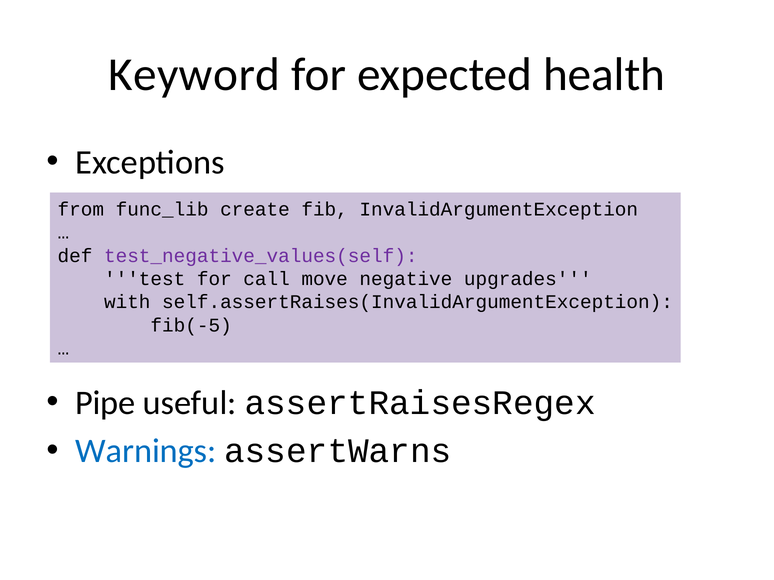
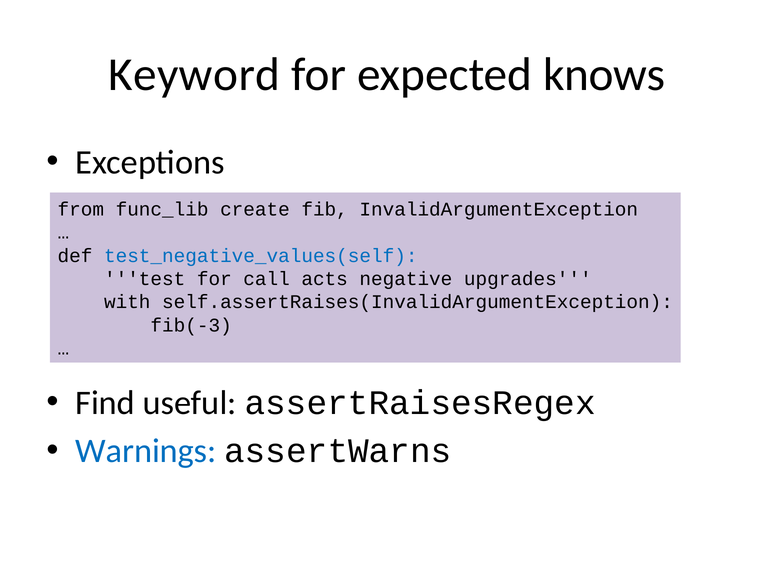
health: health -> knows (604, 75)
test_negative_values(self colour: purple -> blue (261, 256)
move: move -> acts (325, 279)
fib(-5: fib(-5 -> fib(-3 (191, 326)
Pipe: Pipe -> Find (105, 403)
